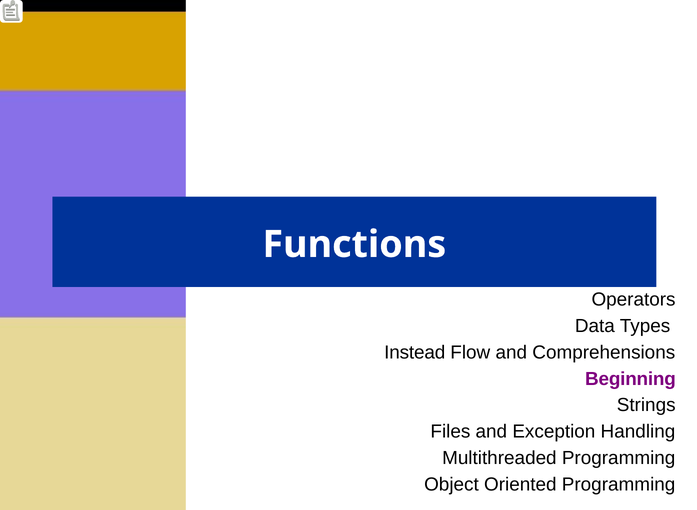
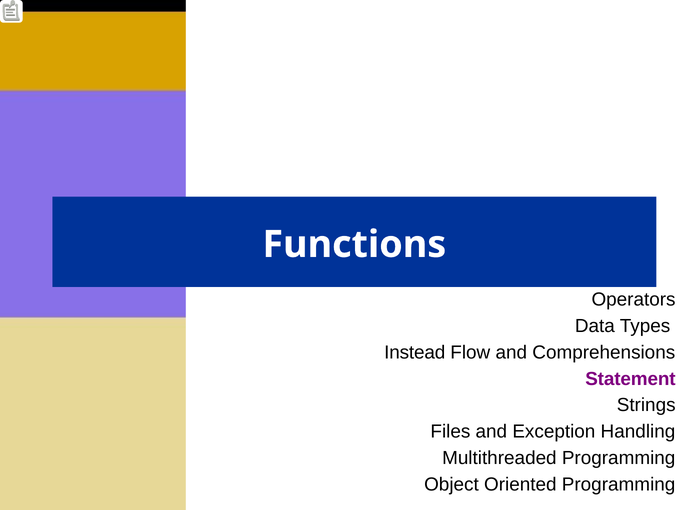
Beginning: Beginning -> Statement (630, 379)
